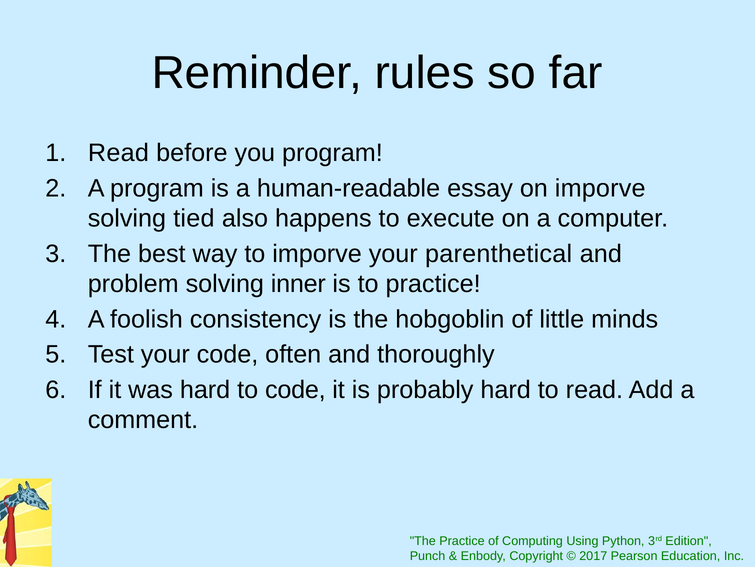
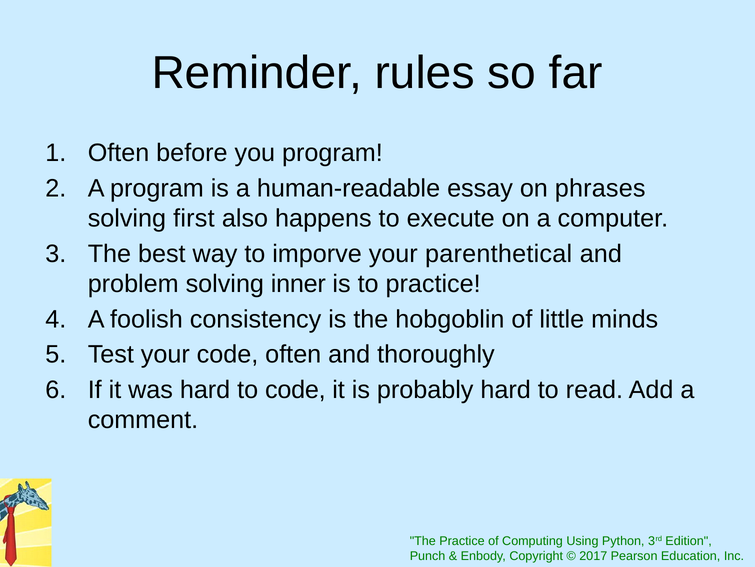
Read: Read -> Often (119, 153)
on imporve: imporve -> phrases (600, 188)
tied: tied -> first (194, 218)
